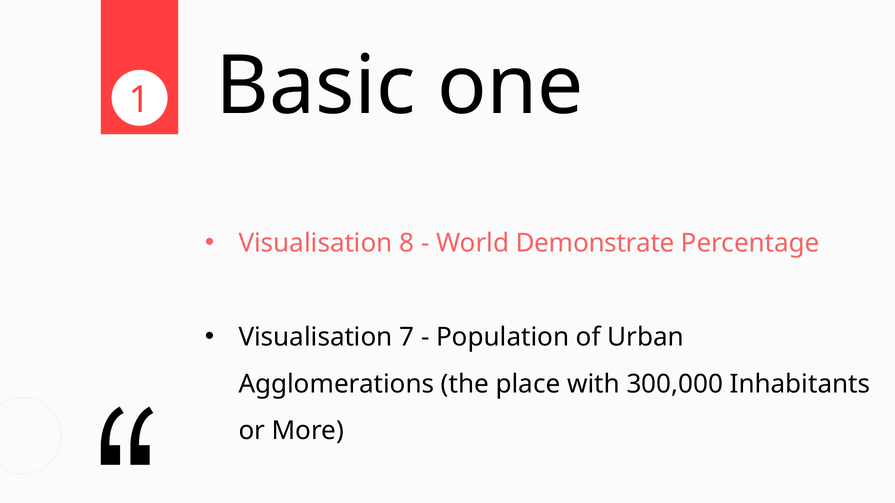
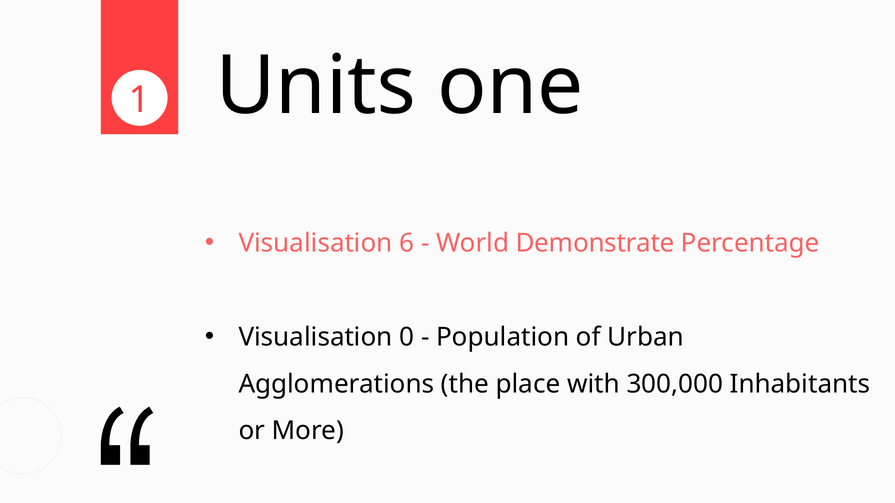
Basic: Basic -> Units (316, 86)
8: 8 -> 6 (407, 243)
7: 7 -> 0 (407, 337)
